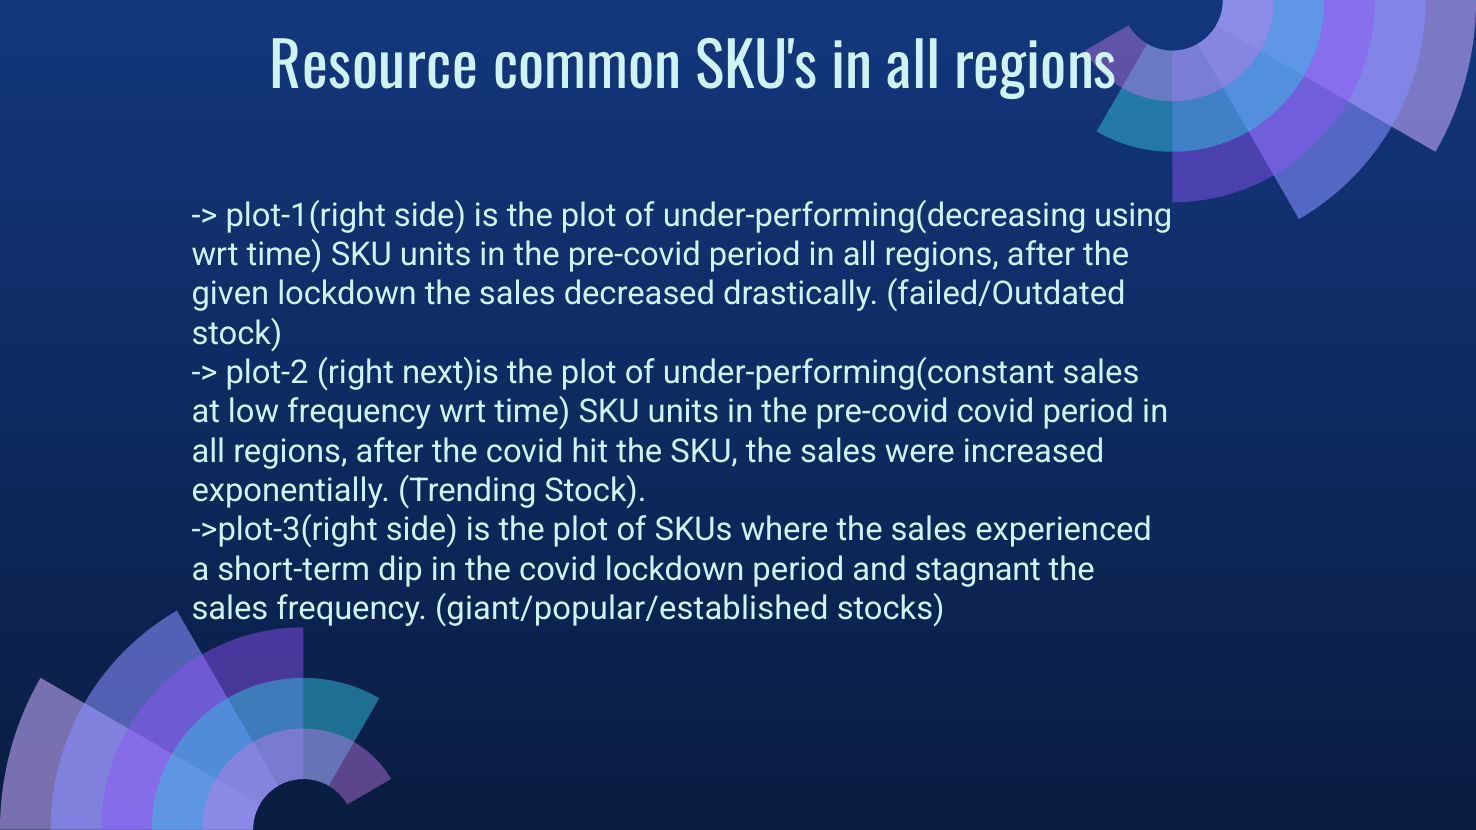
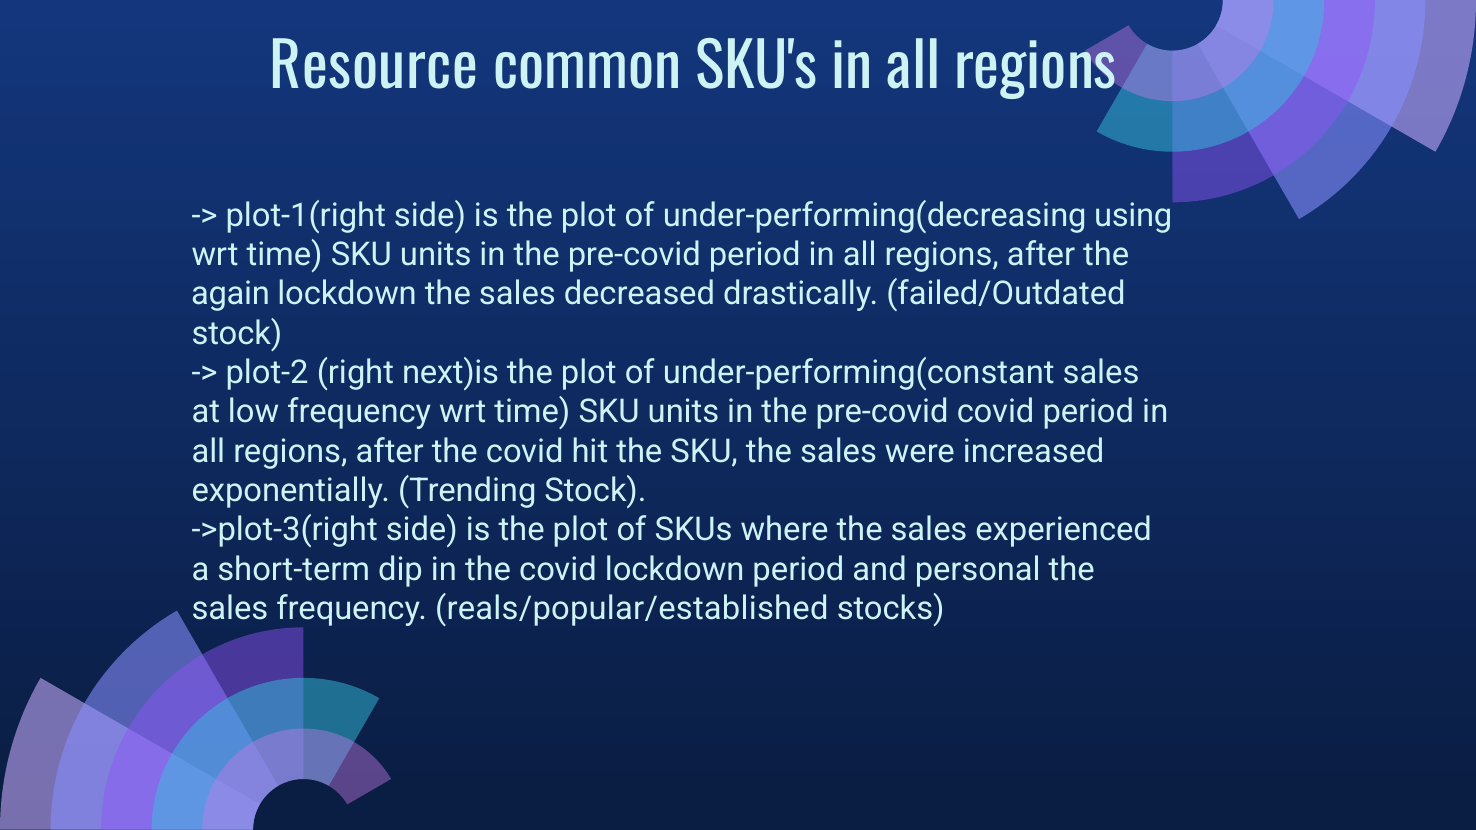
given: given -> again (231, 294)
stagnant: stagnant -> personal (978, 569)
giant/popular/established: giant/popular/established -> reals/popular/established (632, 609)
